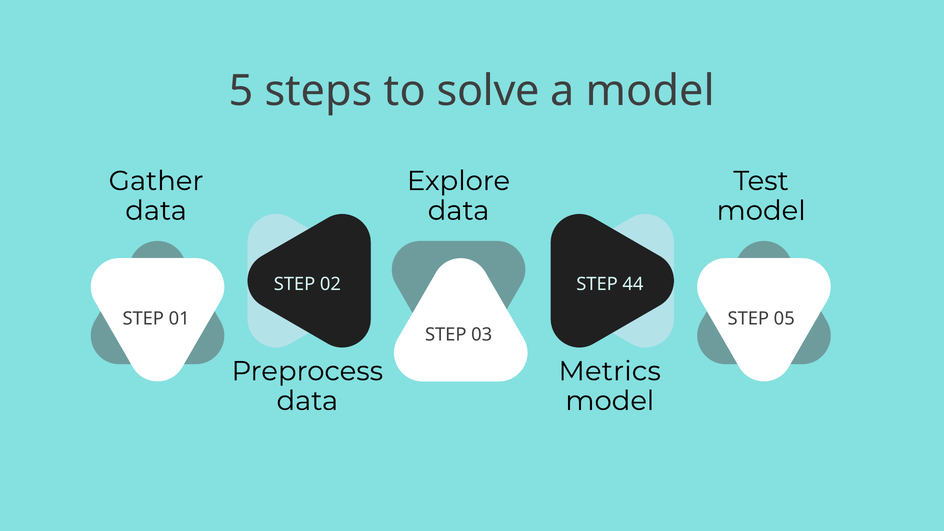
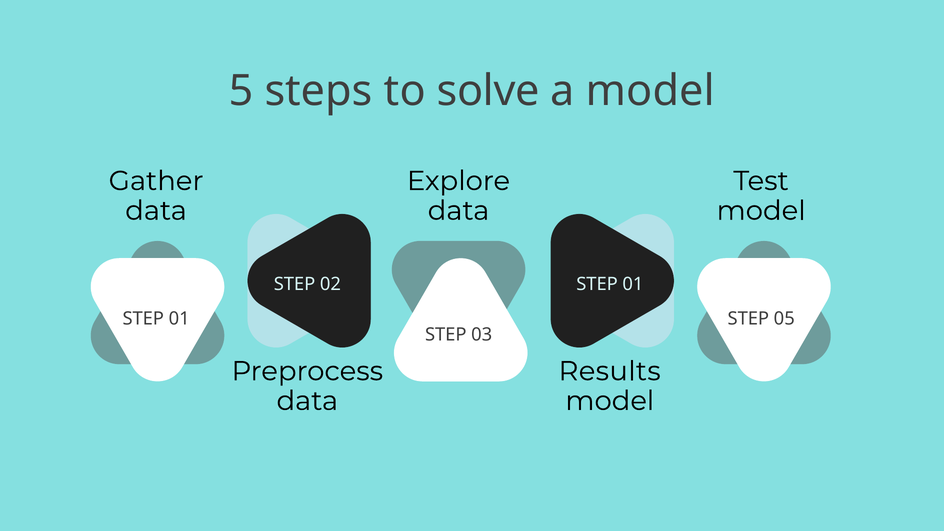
44: 44 -> 01 (633, 284)
Metrics: Metrics -> Results (610, 371)
